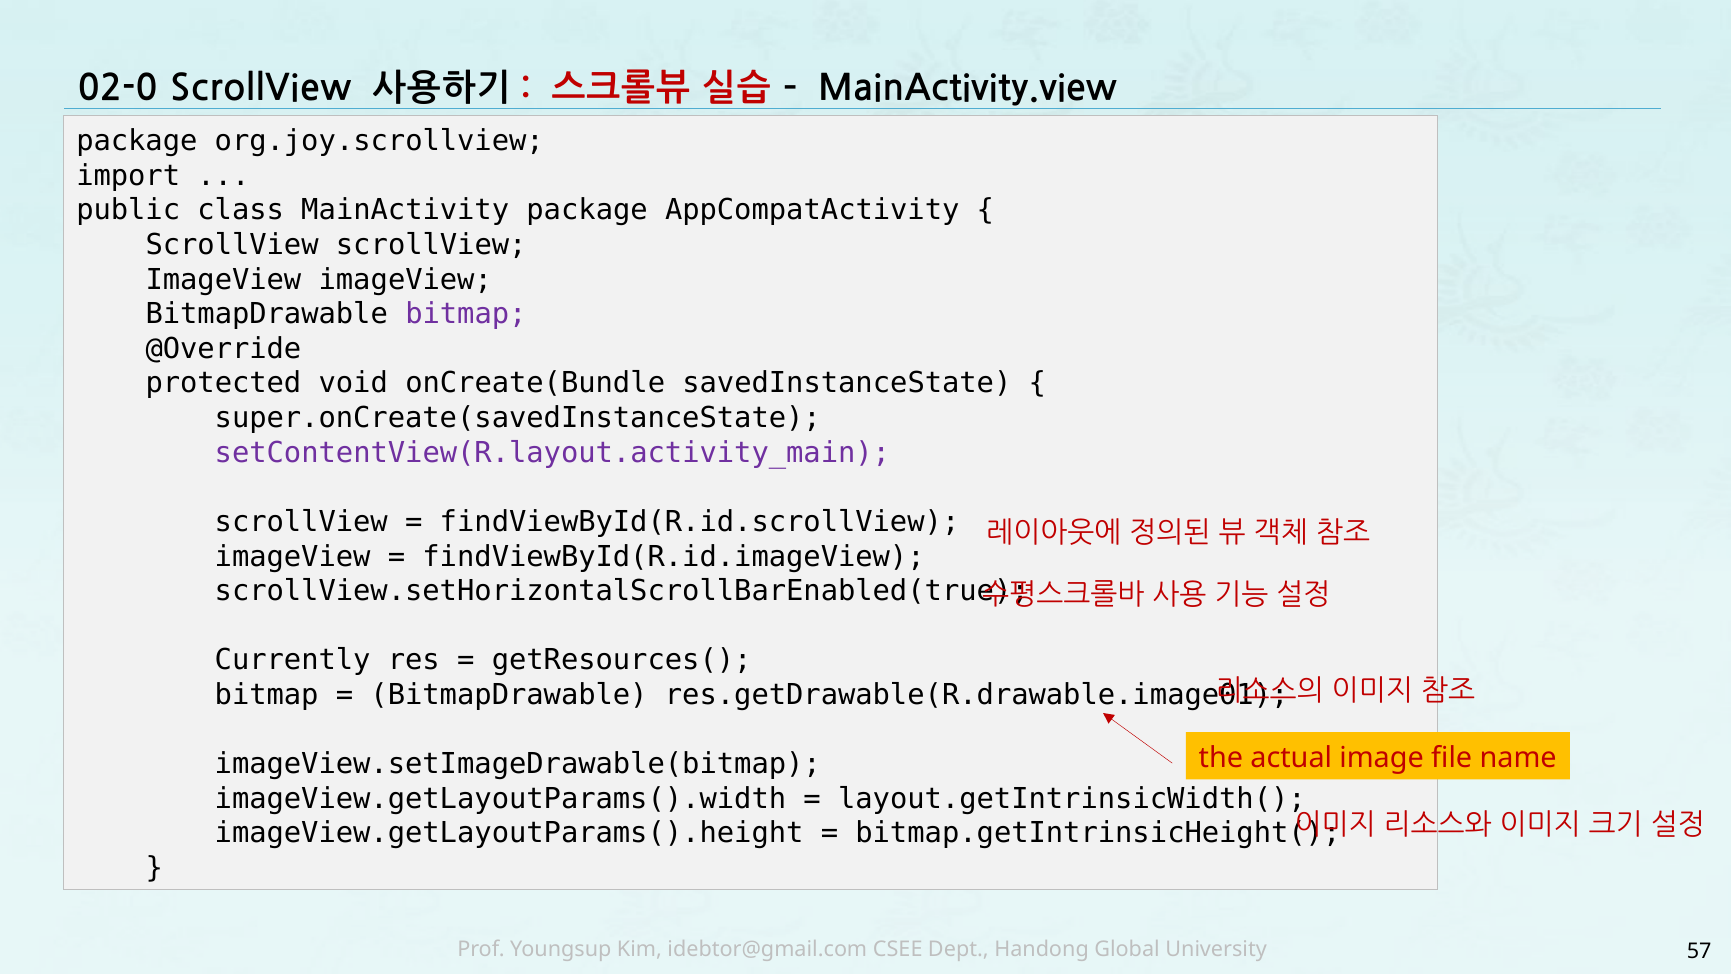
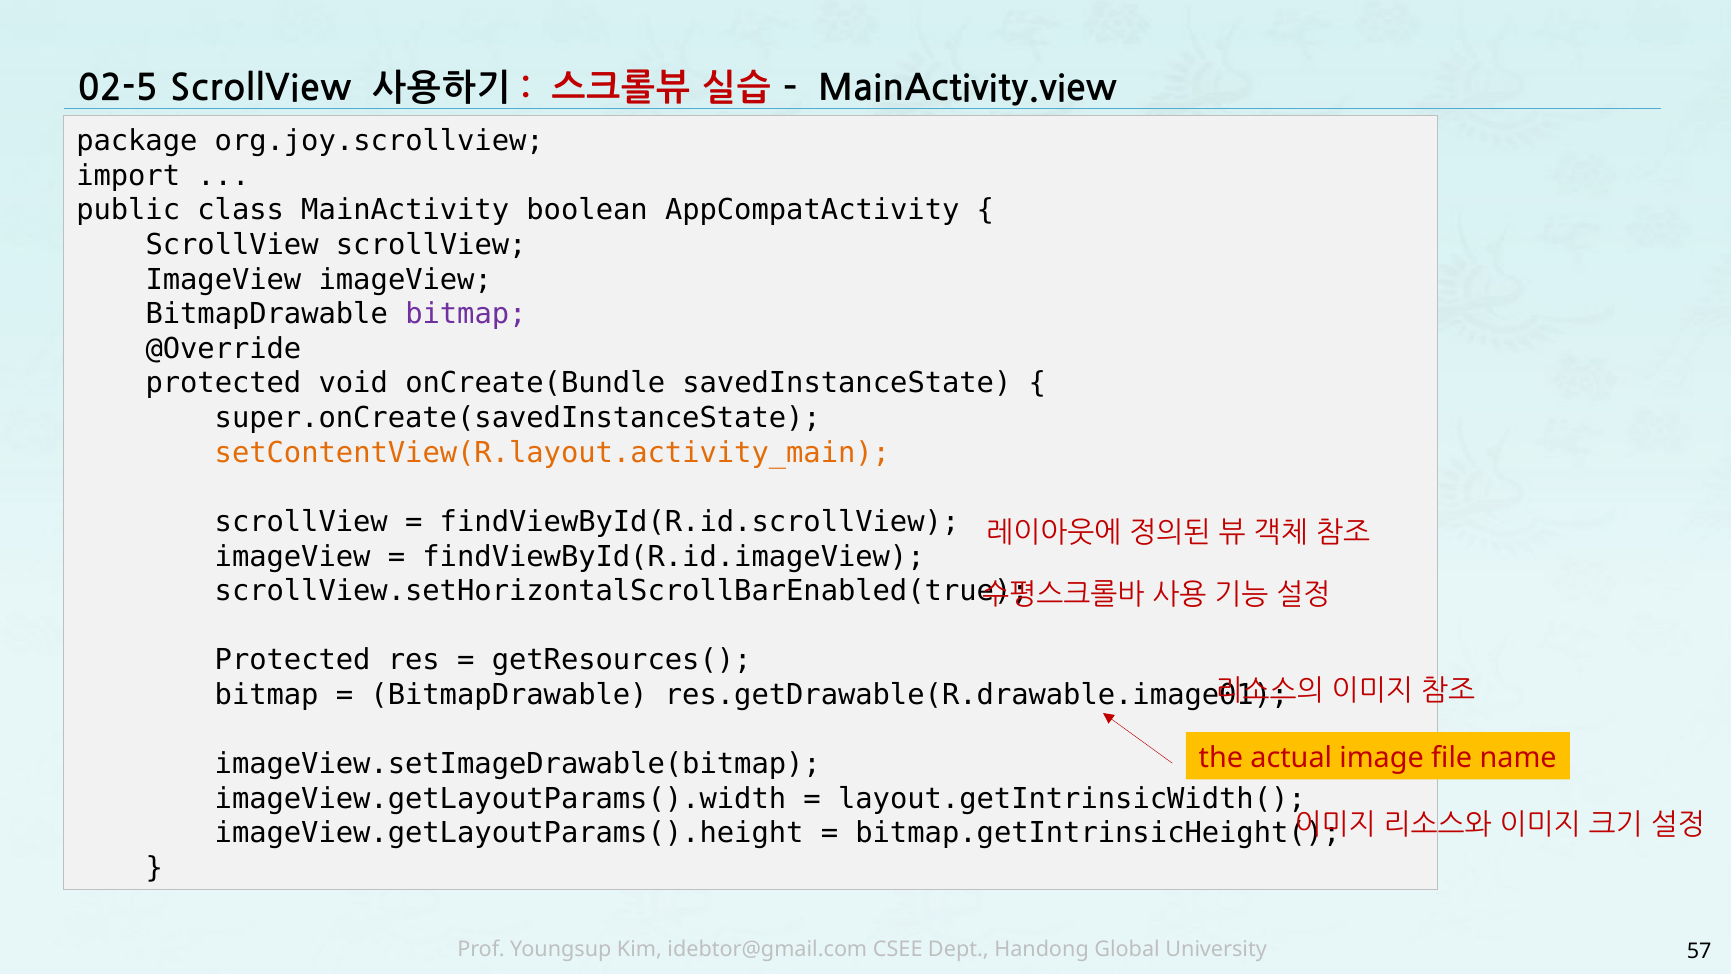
02-0: 02-0 -> 02-5 (118, 89)
MainActivity package: package -> boolean (587, 210)
setContentView(R.layout.activity_main colour: purple -> orange (552, 453)
Currently: Currently -> Protected (293, 660)
